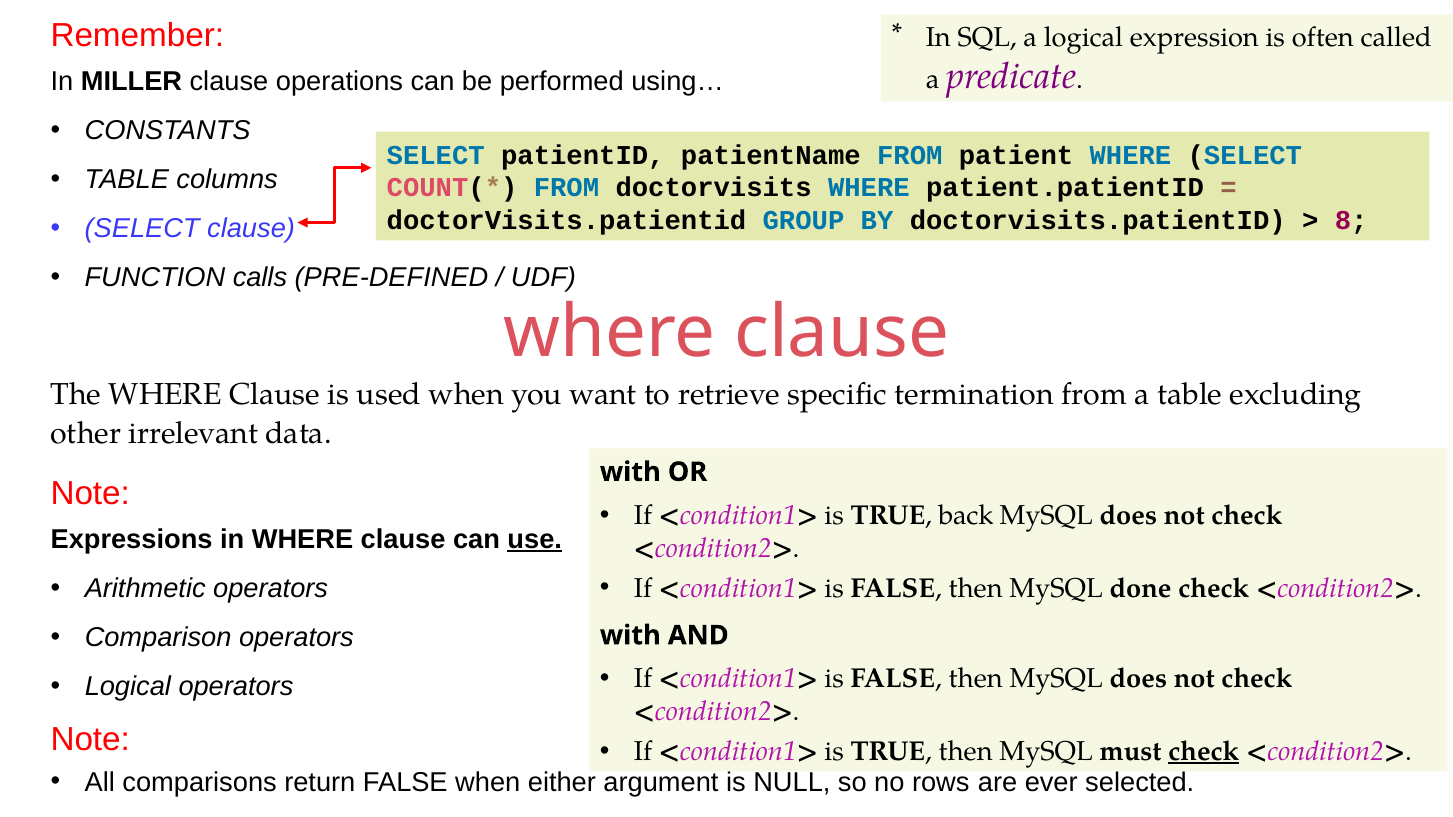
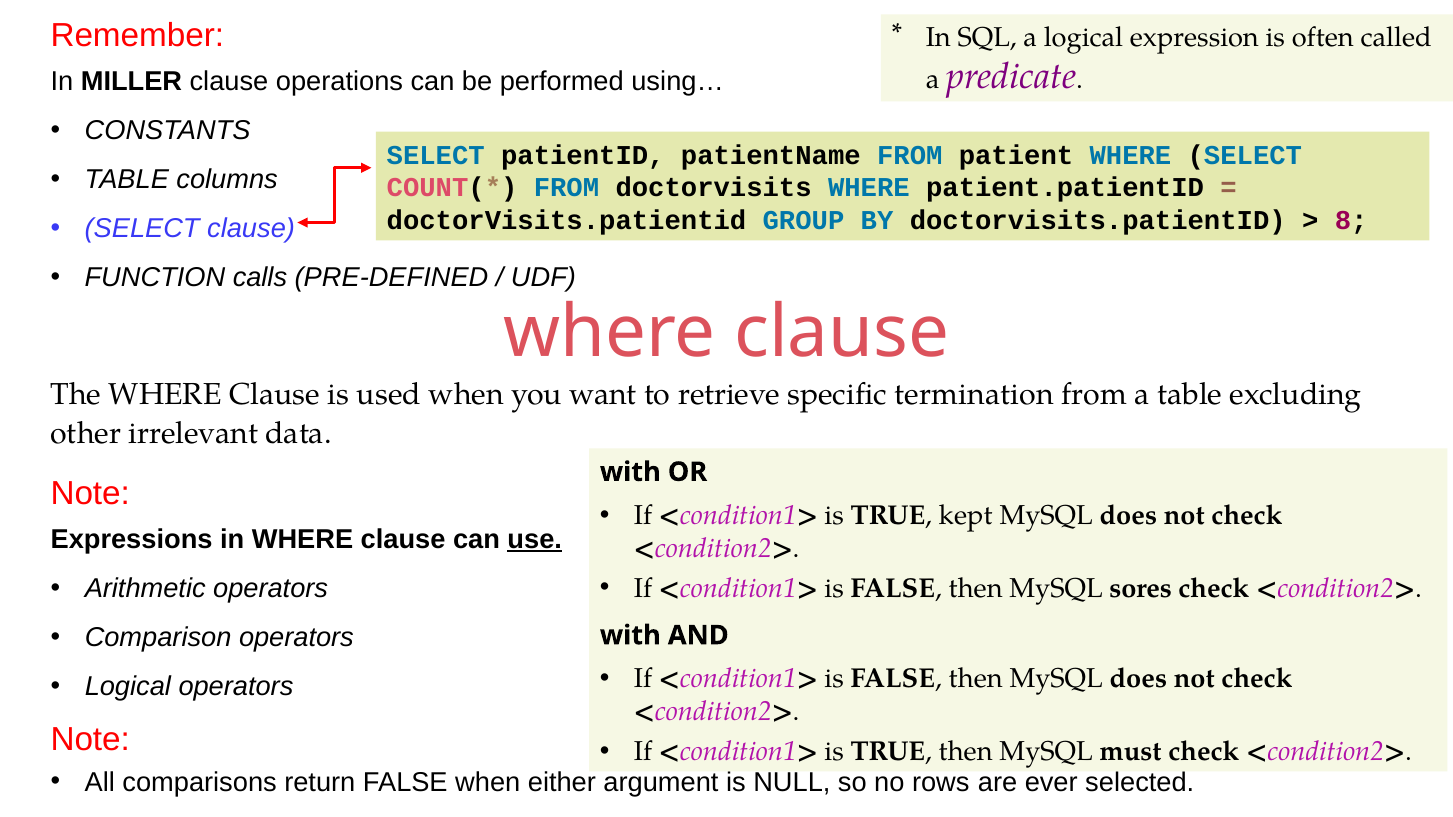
back: back -> kept (966, 516)
done: done -> sores (1141, 588)
check underline: present -> none (1204, 752)
